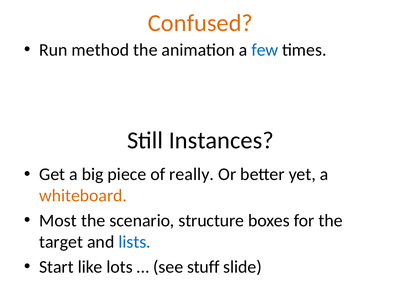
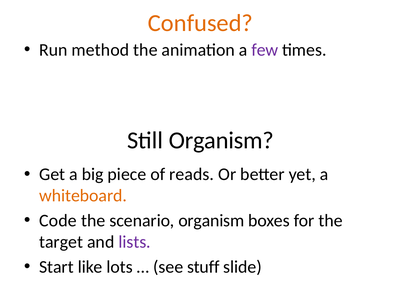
few colour: blue -> purple (265, 50)
Still Instances: Instances -> Organism (221, 141)
really: really -> reads (192, 175)
Most: Most -> Code (58, 221)
scenario structure: structure -> organism (211, 221)
lists colour: blue -> purple (135, 243)
